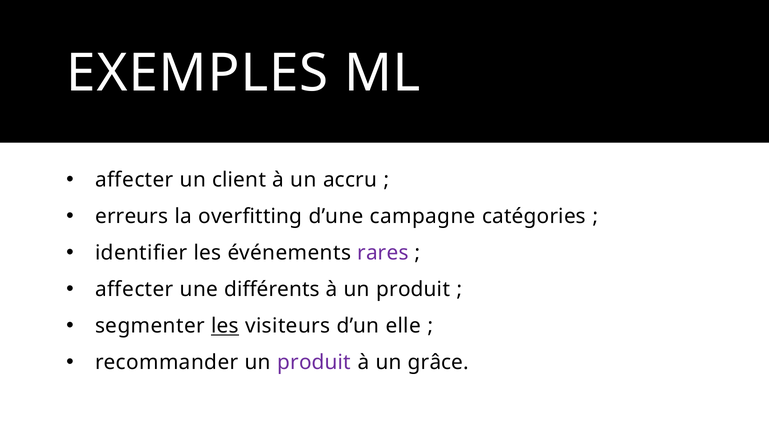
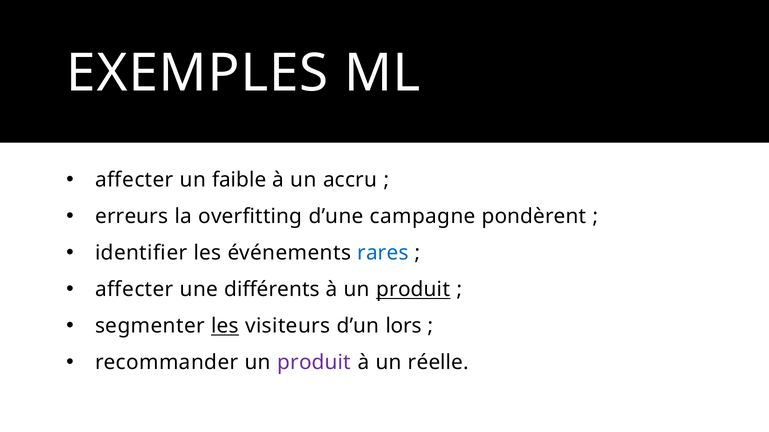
client: client -> faible (239, 180)
catégories: catégories -> pondèrent (534, 217)
rares colour: purple -> blue (383, 253)
produit underline: none -> present (413, 290)
elle: elle -> lors (404, 326)
grâce: grâce -> réelle (438, 363)
